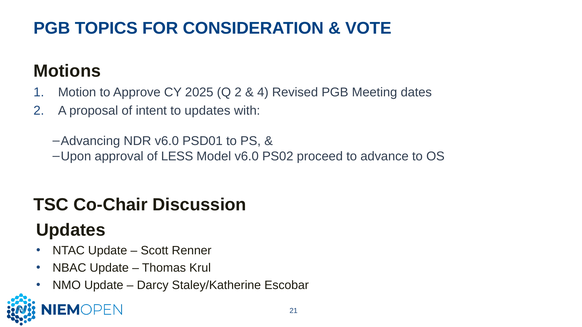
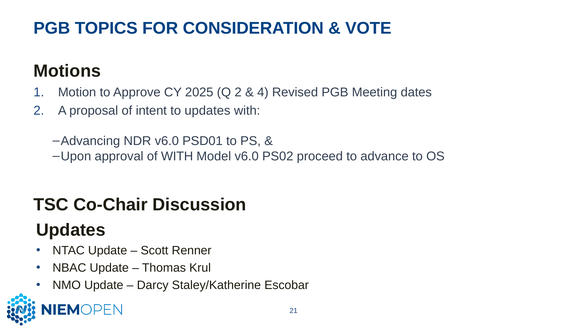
of LESS: LESS -> WITH (177, 157)
